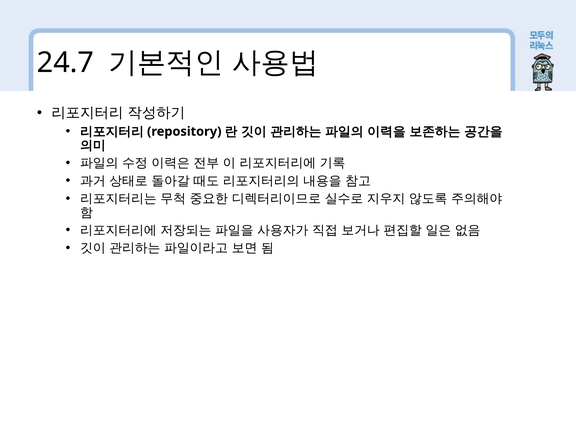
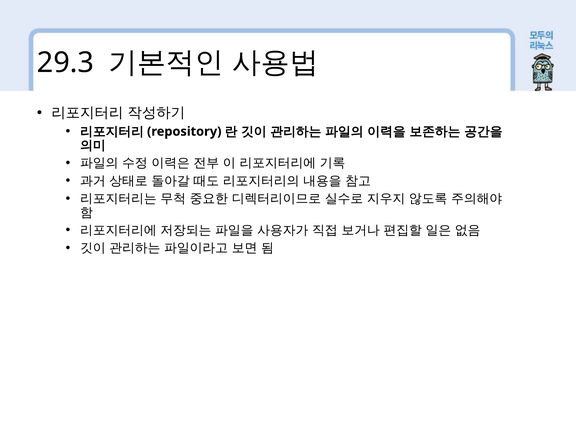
24.7: 24.7 -> 29.3 (65, 63)
